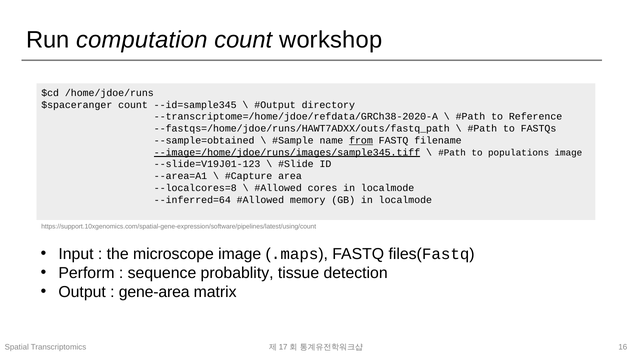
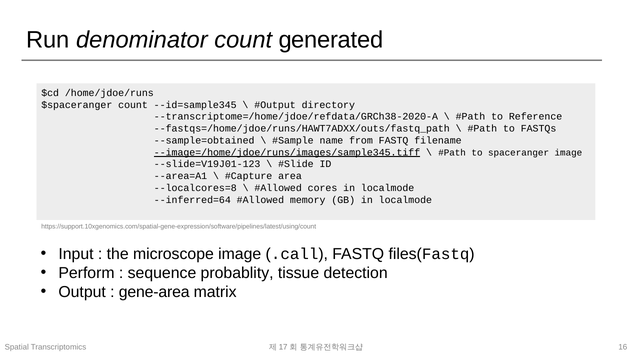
computation: computation -> denominator (142, 40)
workshop: workshop -> generated (331, 40)
from underline: present -> none (361, 140)
populations: populations -> spaceranger (519, 152)
.maps: .maps -> .call (295, 254)
